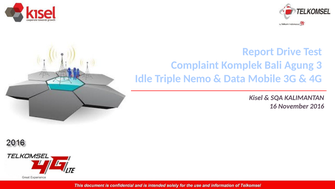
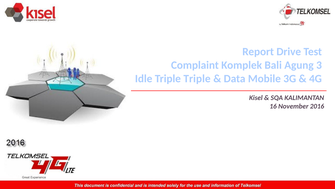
Triple Nemo: Nemo -> Triple (197, 78)
